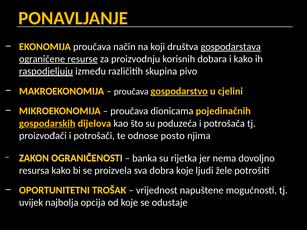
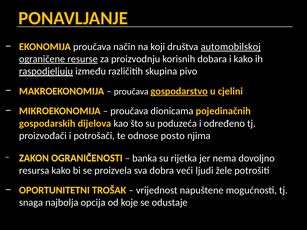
gospodarstava: gospodarstava -> automobilskoj (231, 47)
gospodarskih underline: present -> none (47, 124)
potrošača: potrošača -> određeno (224, 124)
dobra koje: koje -> veći (185, 171)
uvijek: uvijek -> snaga (31, 203)
